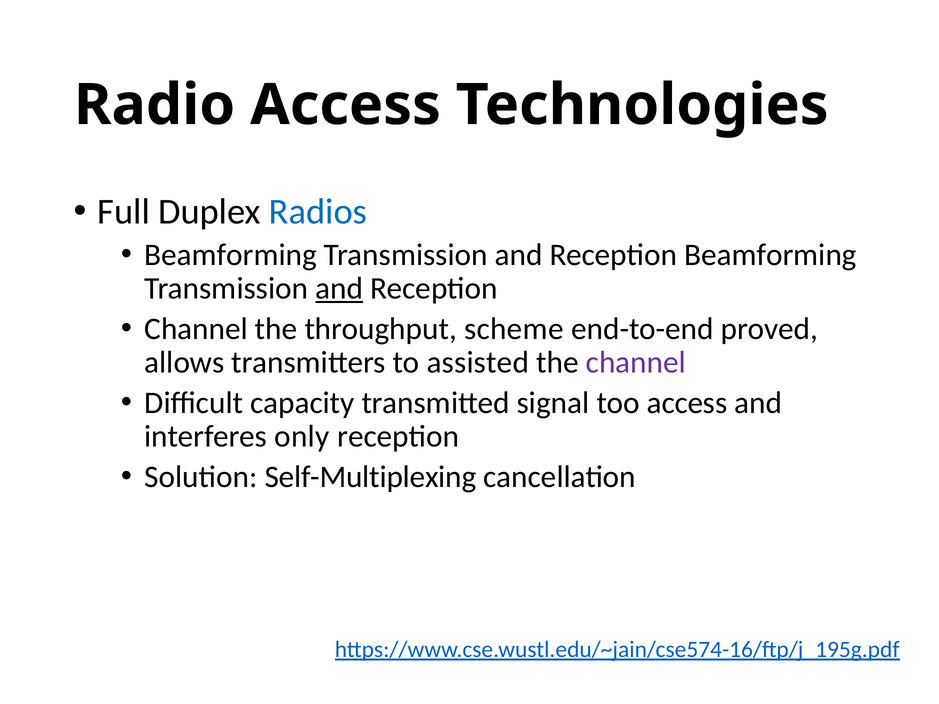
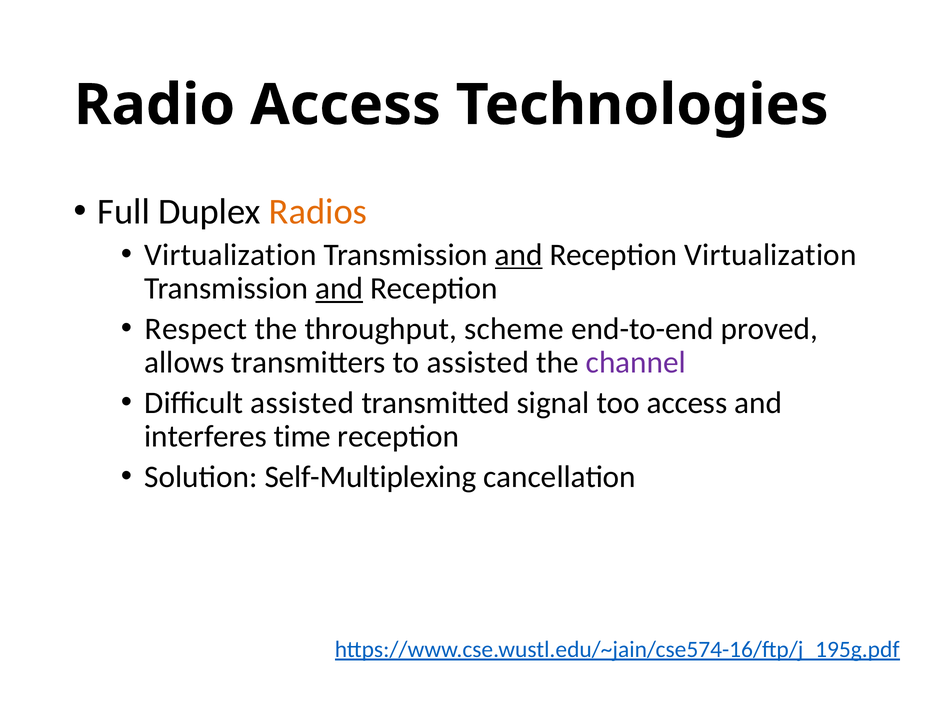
Radios colour: blue -> orange (318, 212)
Beamforming: Beamforming -> Virtualization (230, 255)
and underline: none -> present (519, 255)
Reception Beamforming: Beamforming -> Virtualization (770, 255)
Channel: Channel -> Respect (196, 329)
Difficult capacity: capacity -> assisted (302, 403)
only: only -> time (302, 437)
